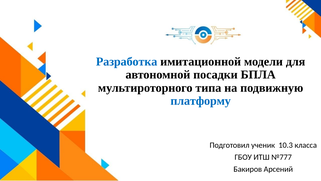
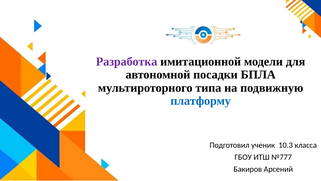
Разработка colour: blue -> purple (127, 62)
